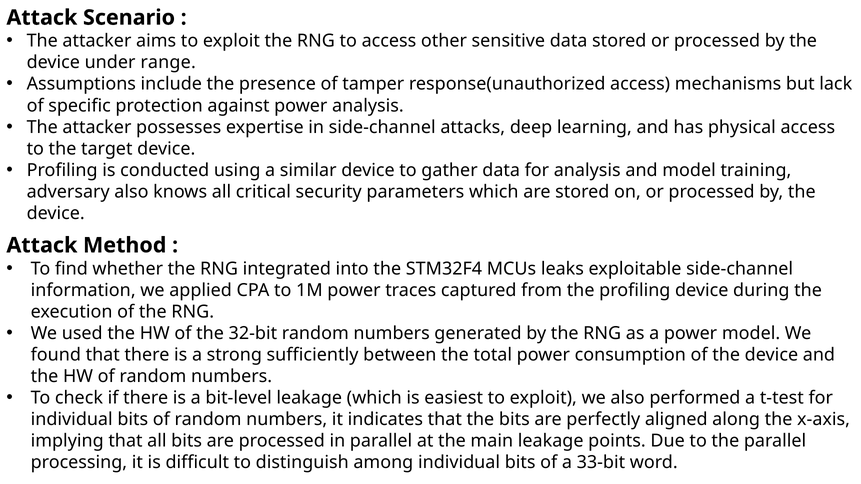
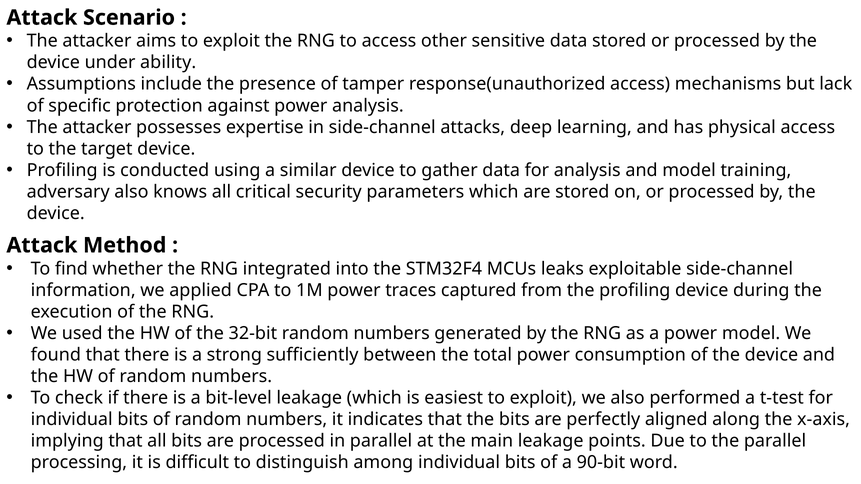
range: range -> ability (168, 63)
33-bit: 33-bit -> 90-bit (601, 463)
